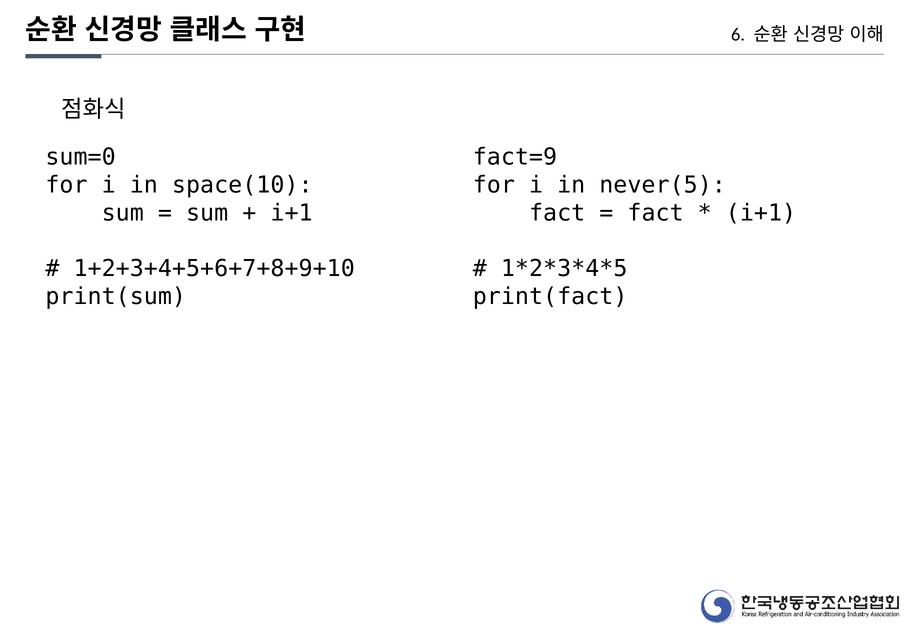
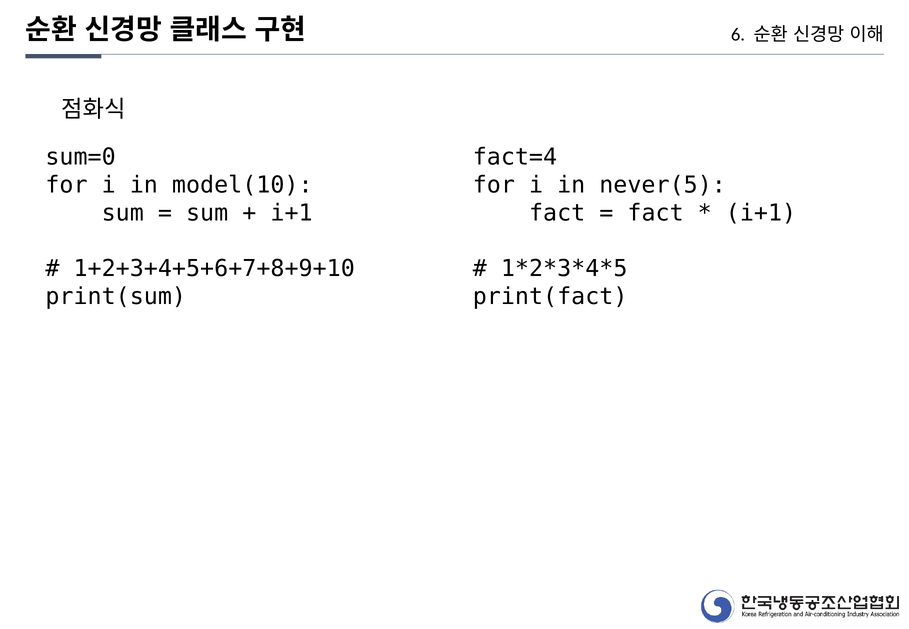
fact=9: fact=9 -> fact=4 (515, 157)
space(10: space(10 -> model(10 (242, 185)
